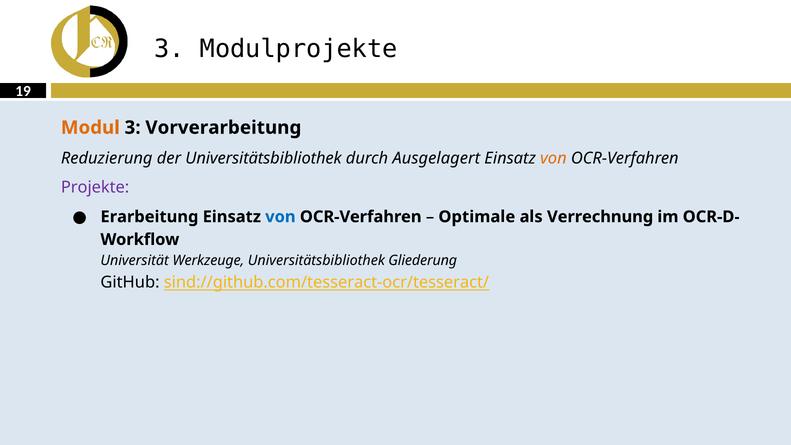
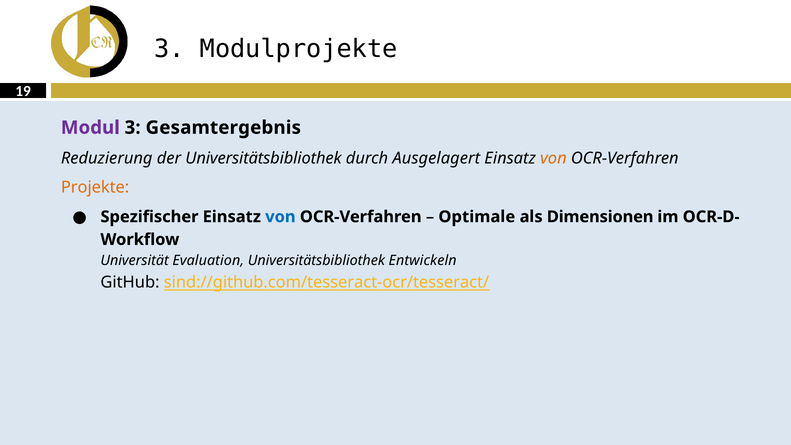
Modul colour: orange -> purple (90, 128)
Vorverarbeitung: Vorverarbeitung -> Gesamtergebnis (223, 128)
Projekte colour: purple -> orange (95, 187)
Erarbeitung: Erarbeitung -> Spezifischer (149, 217)
Verrechnung: Verrechnung -> Dimensionen (600, 217)
Werkzeuge: Werkzeuge -> Evaluation (208, 260)
Gliederung: Gliederung -> Entwickeln (423, 260)
